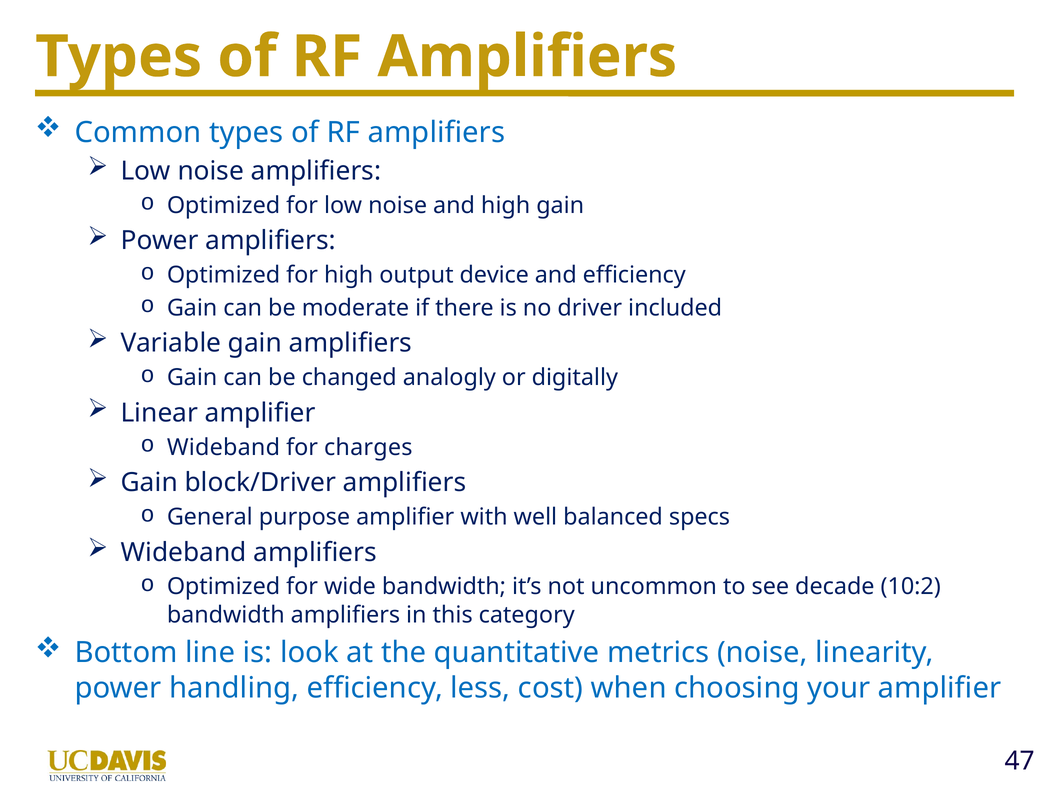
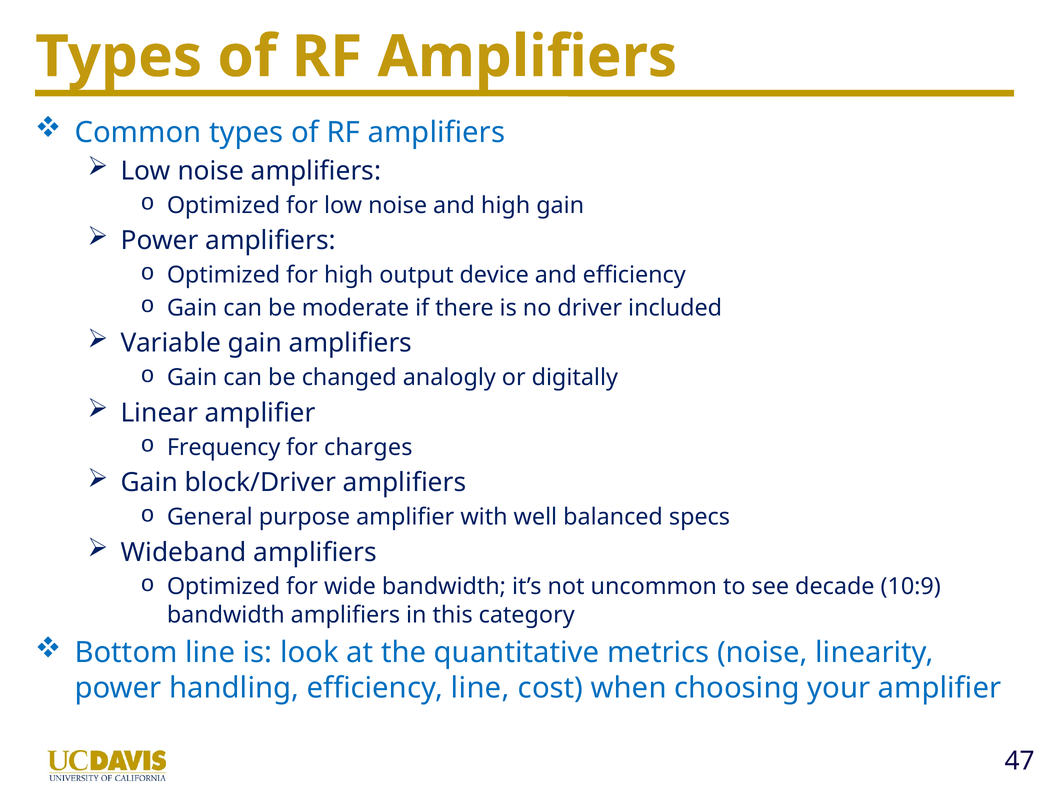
Wideband: Wideband -> Frequency (224, 447)
10:2: 10:2 -> 10:9 (911, 586)
efficiency less: less -> line (480, 688)
